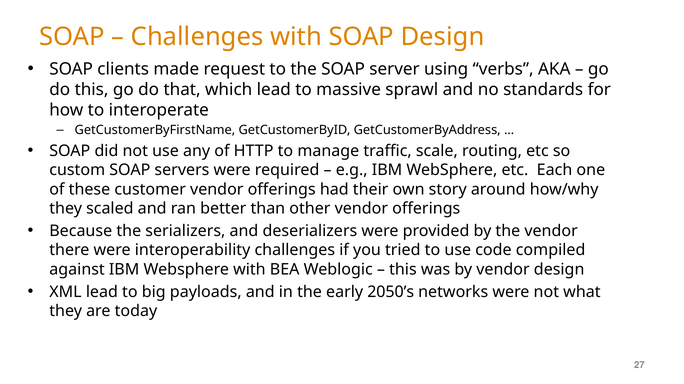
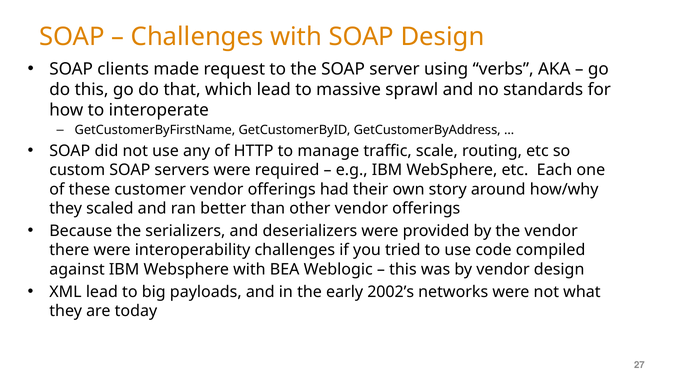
2050’s: 2050’s -> 2002’s (391, 292)
